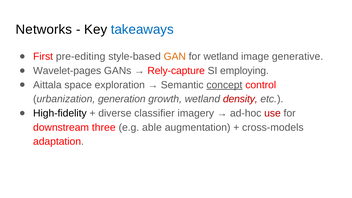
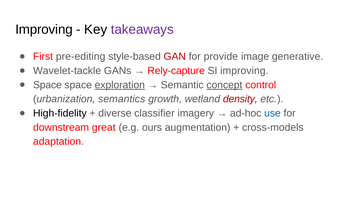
Networks: Networks -> Improving (44, 30)
takeaways colour: blue -> purple (142, 30)
GAN colour: orange -> red (175, 57)
for wetland: wetland -> provide (221, 57)
Wavelet-pages: Wavelet-pages -> Wavelet-tackle (67, 71)
SI employing: employing -> improving (244, 71)
Aittala: Aittala -> Space (47, 85)
exploration underline: none -> present (120, 85)
generation: generation -> semantics (122, 99)
use colour: red -> blue (272, 113)
three: three -> great (104, 127)
able: able -> ours (152, 127)
